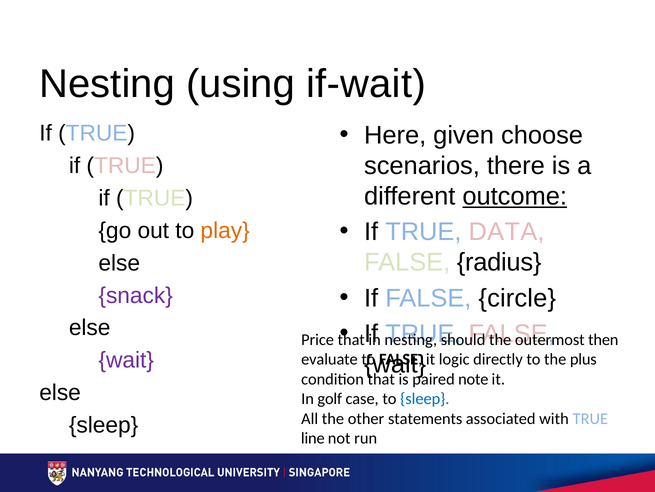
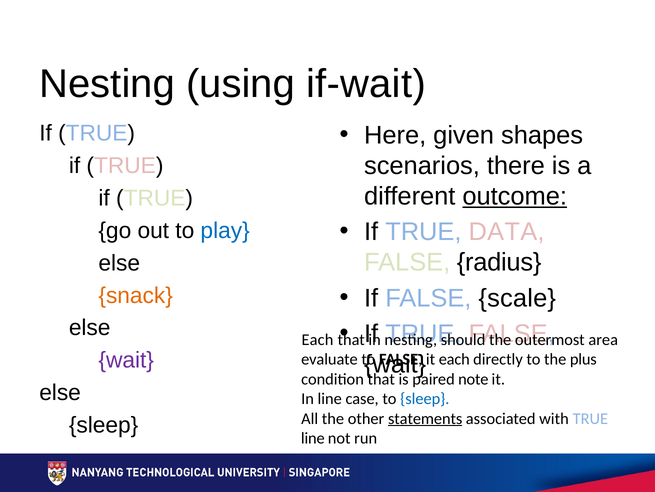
choose: choose -> shapes (542, 135)
play colour: orange -> blue (225, 230)
circle: circle -> scale (517, 298)
snack colour: purple -> orange (136, 295)
Price: Price -> Each (317, 339)
then: then -> area (603, 339)
it logic: logic -> each (454, 359)
In golf: golf -> line (330, 398)
statements underline: none -> present (425, 418)
